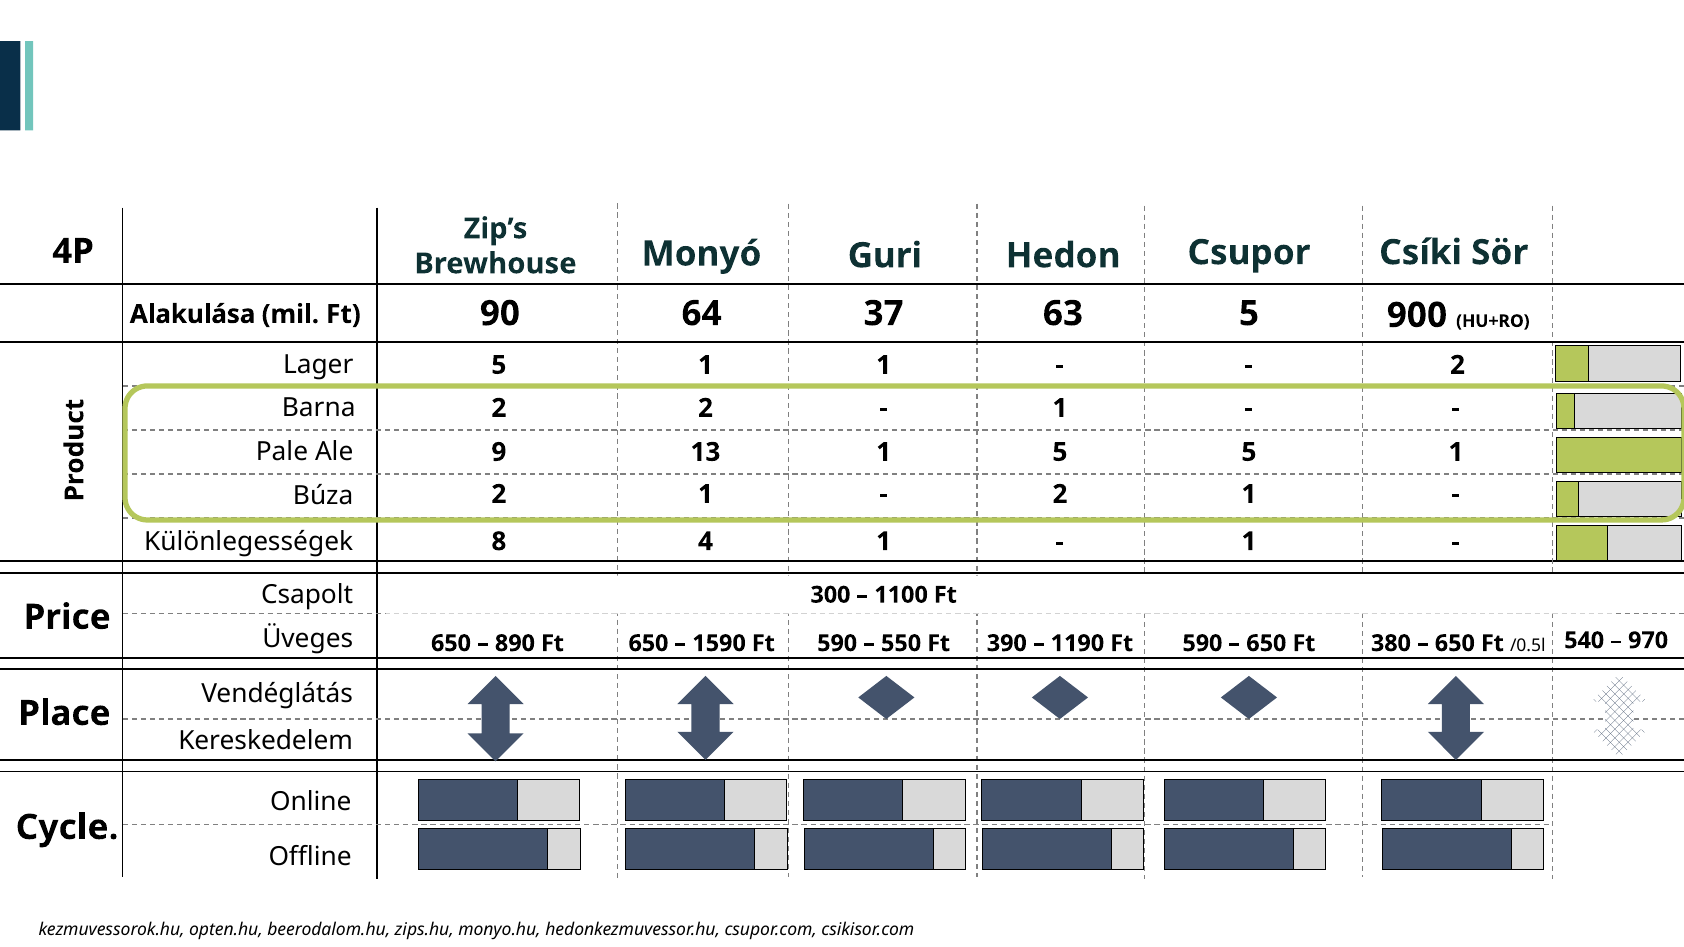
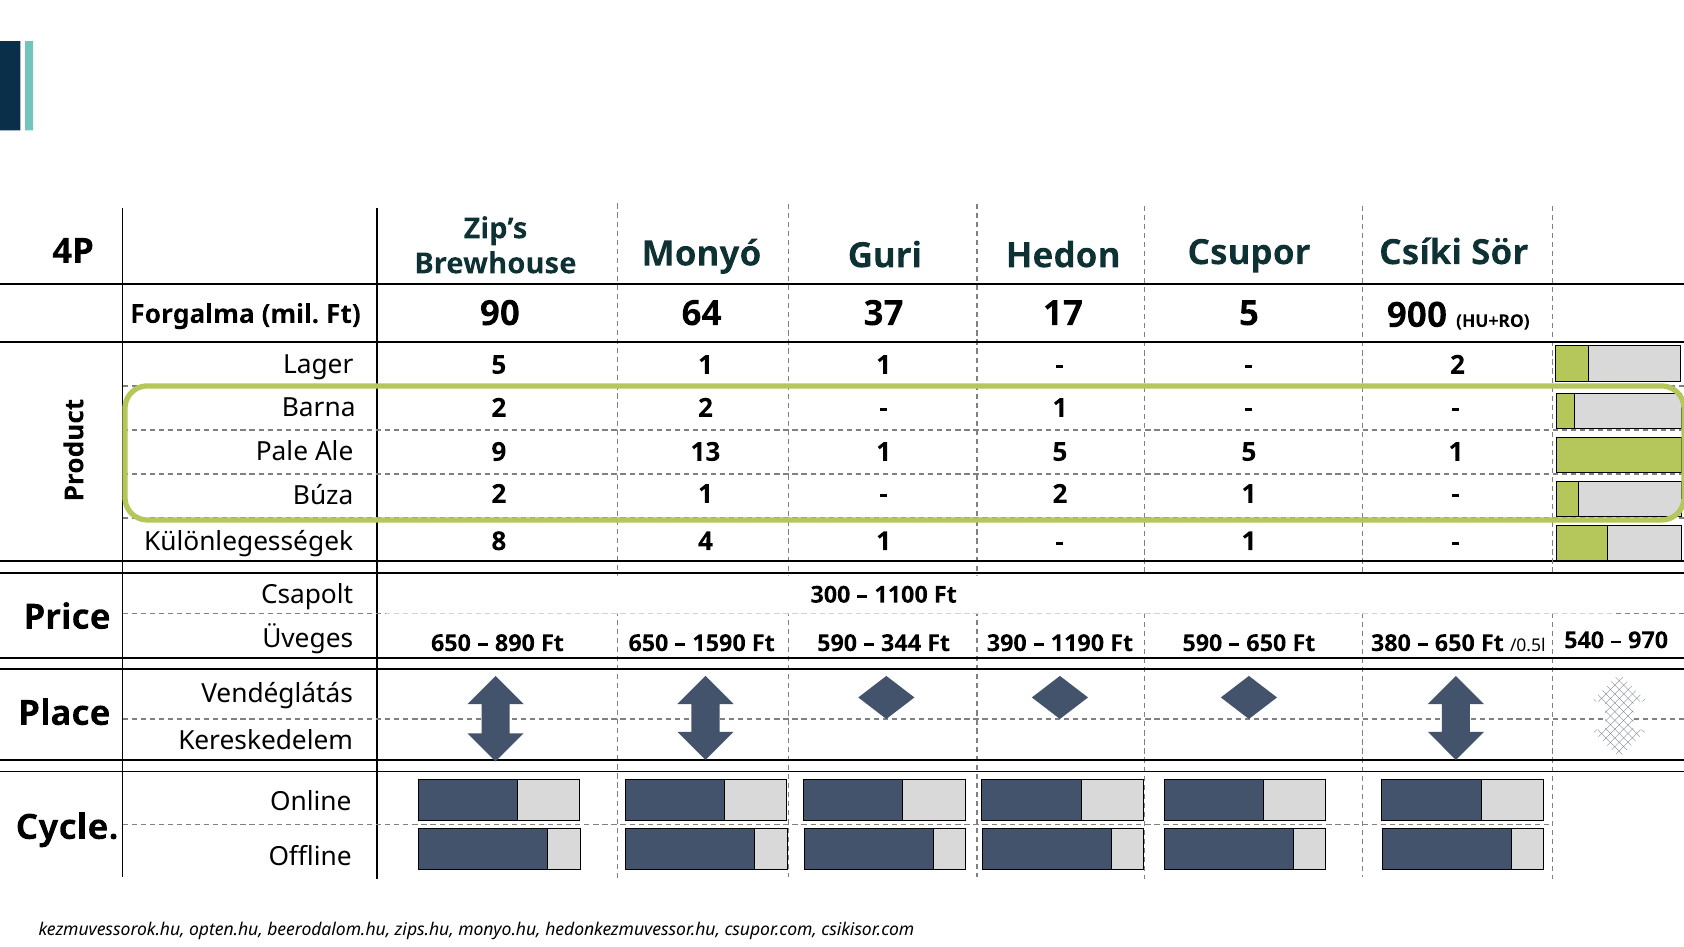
63: 63 -> 17 (1063, 314)
Alakulása: Alakulása -> Forgalma (192, 314)
550: 550 -> 344 (901, 644)
